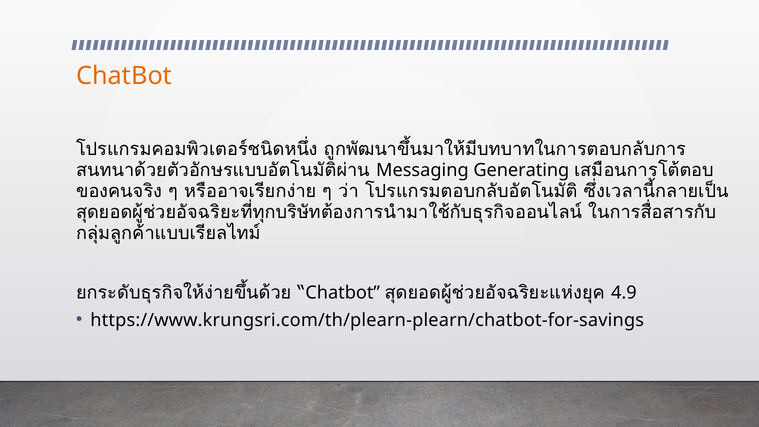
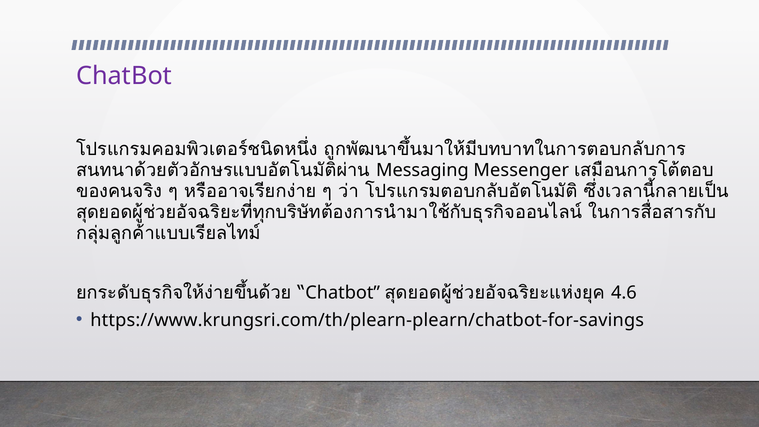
ChatBot colour: orange -> purple (124, 76)
Generating: Generating -> Messenger (521, 170)
4.9: 4.9 -> 4.6 (624, 293)
